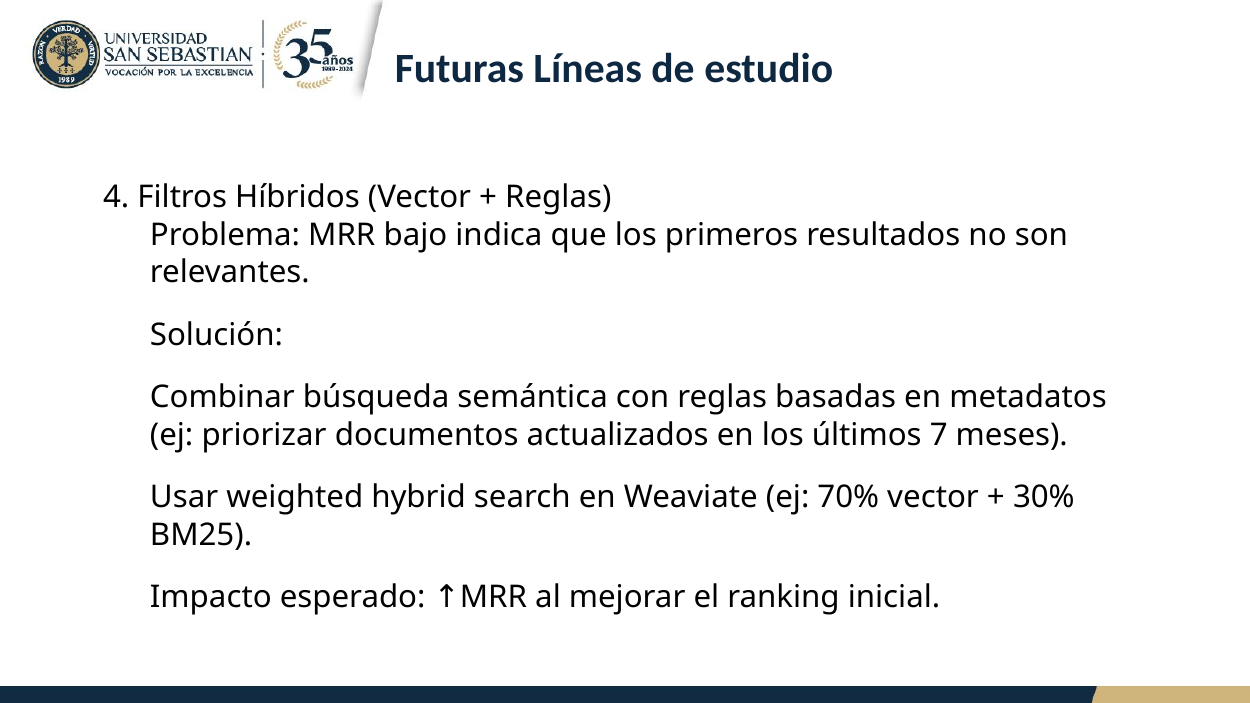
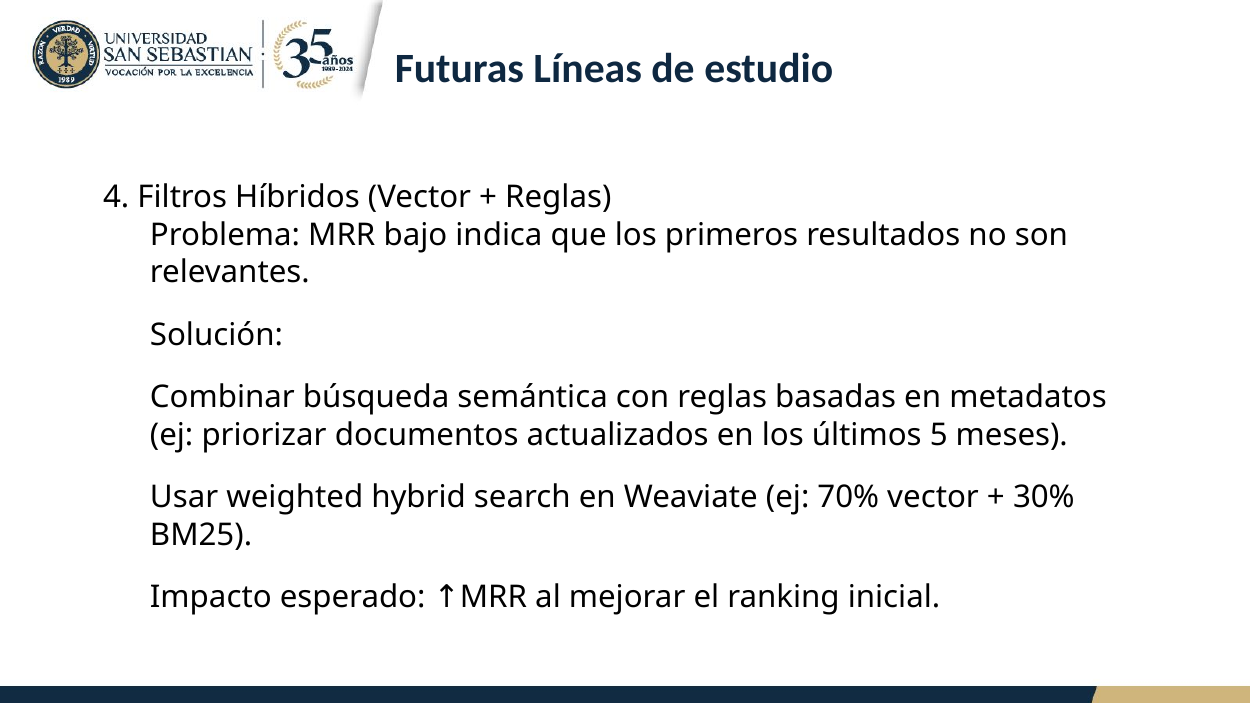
7: 7 -> 5 (939, 435)
